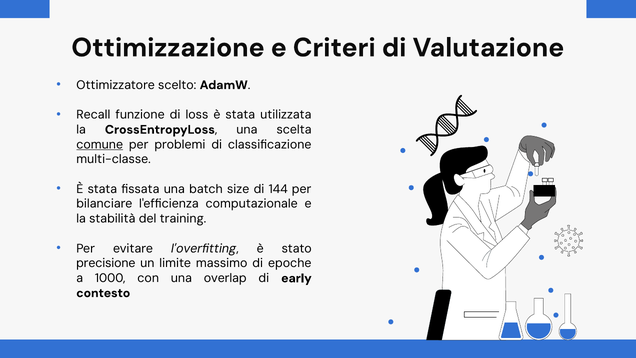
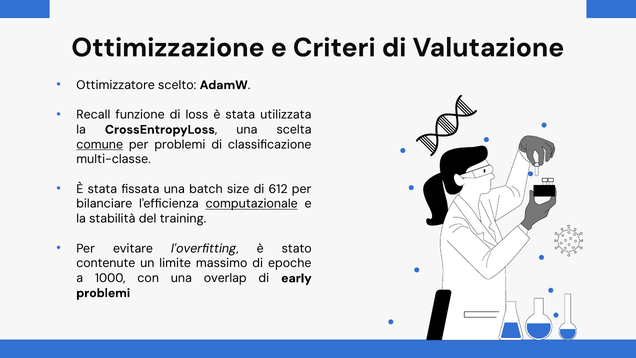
144: 144 -> 612 (278, 189)
computazionale underline: none -> present (252, 204)
precisione: precisione -> contenute (106, 263)
contesto: contesto -> problemi (103, 293)
